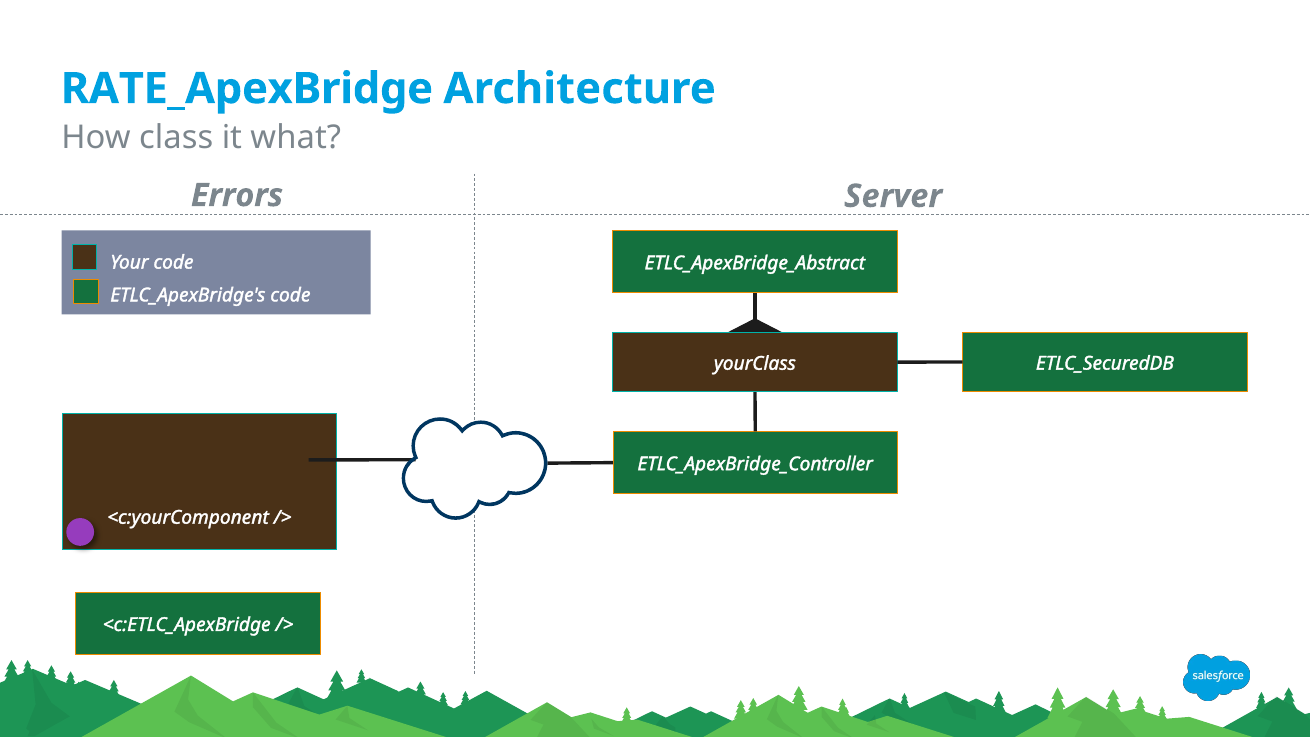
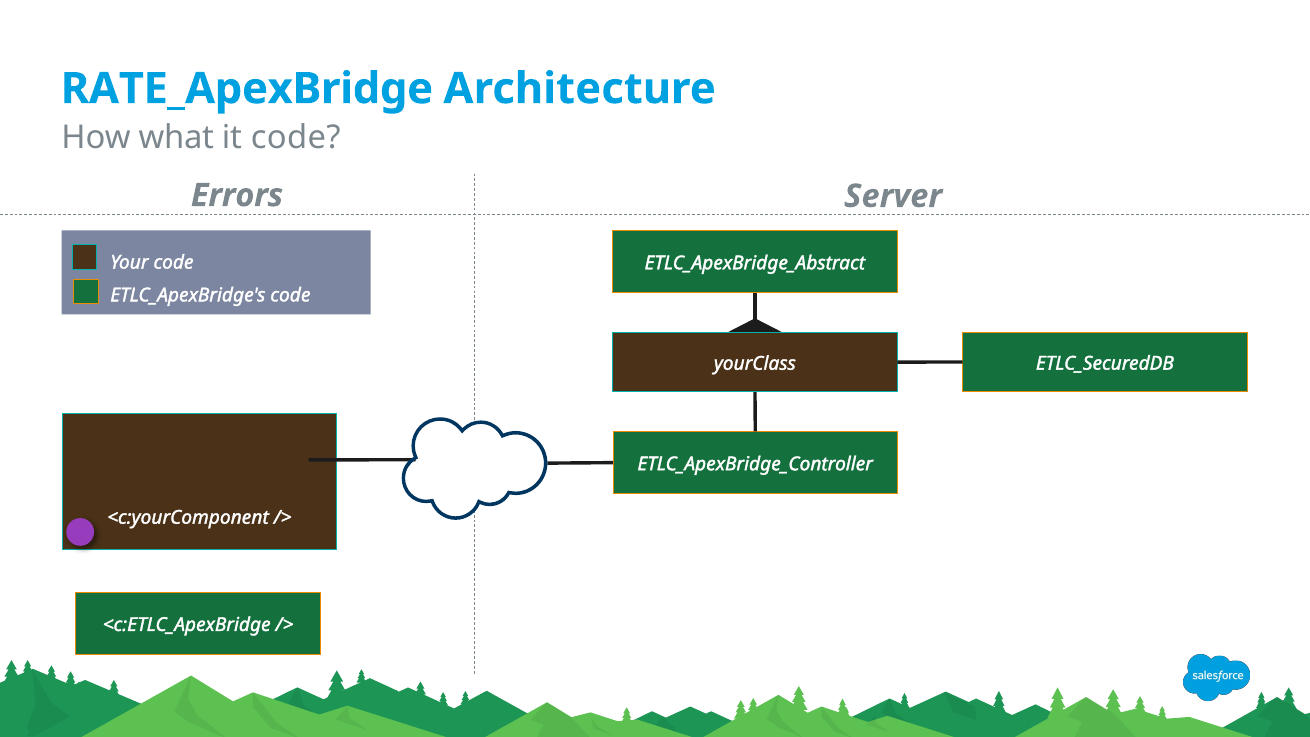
How class: class -> what (176, 138)
it what: what -> code (296, 138)
